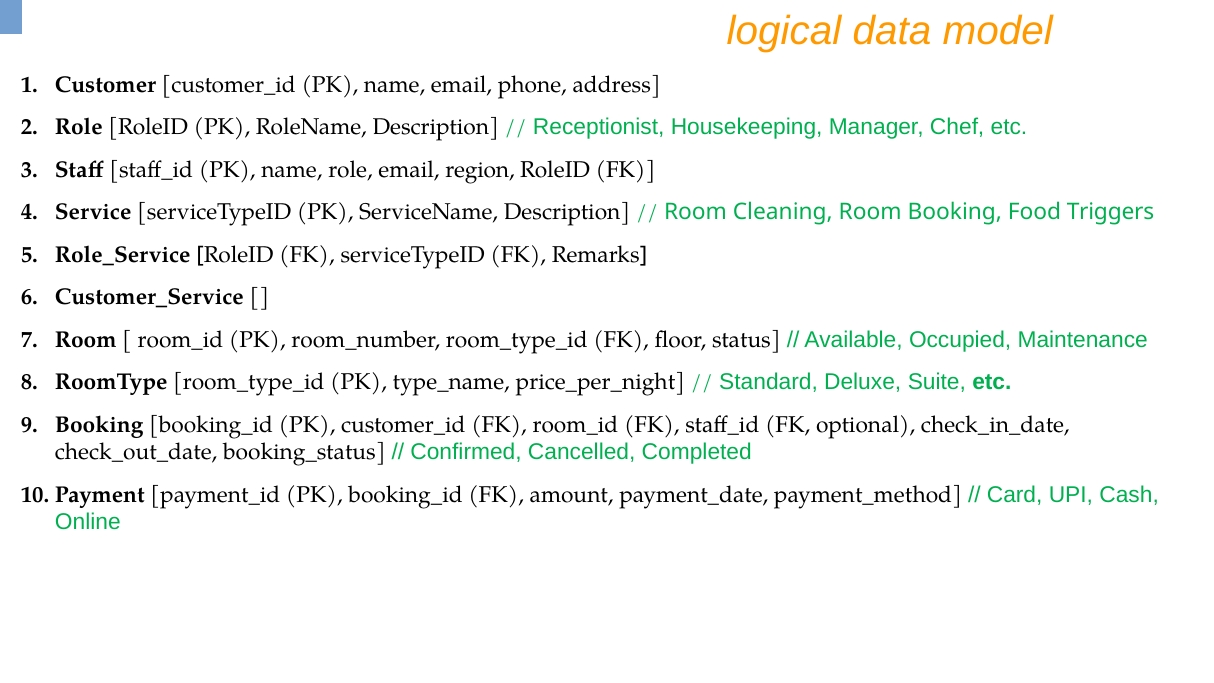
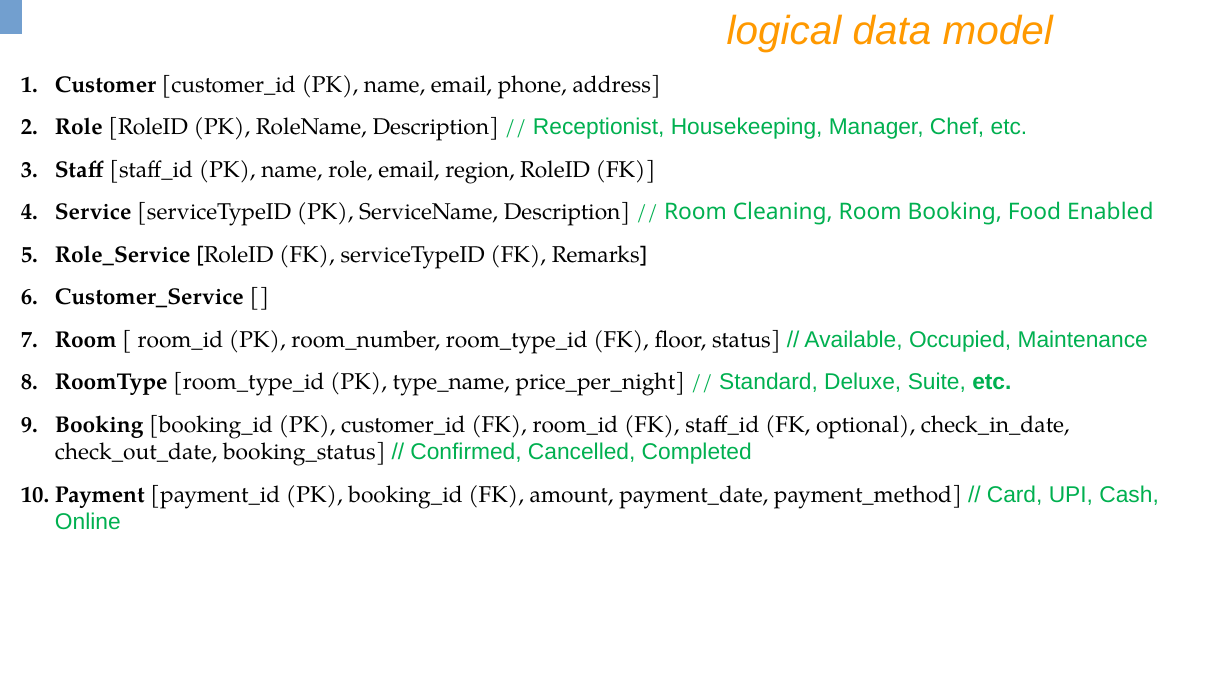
Triggers: Triggers -> Enabled (1110, 212)
